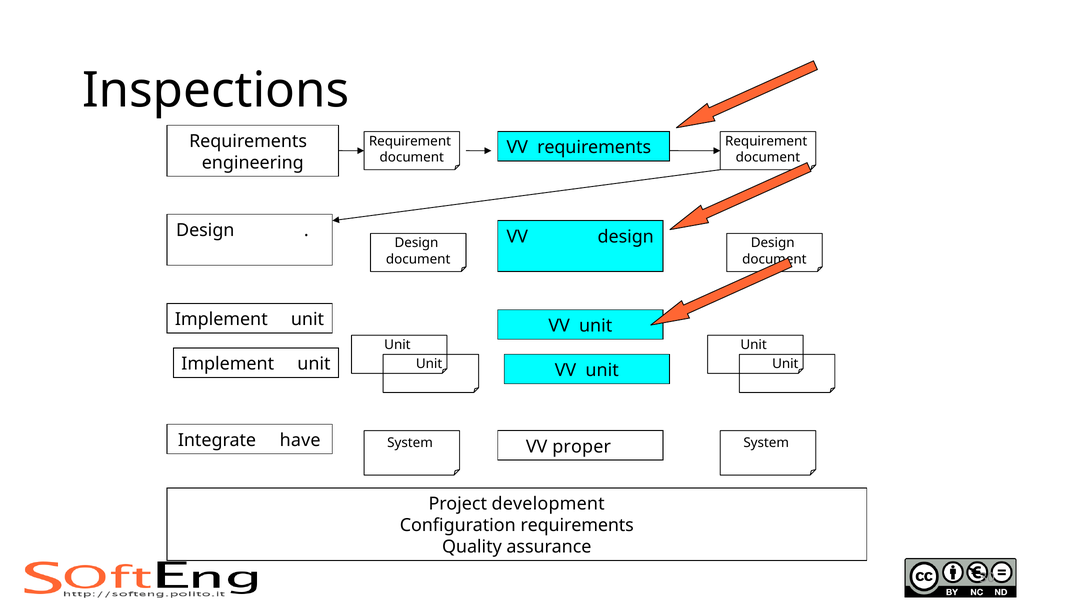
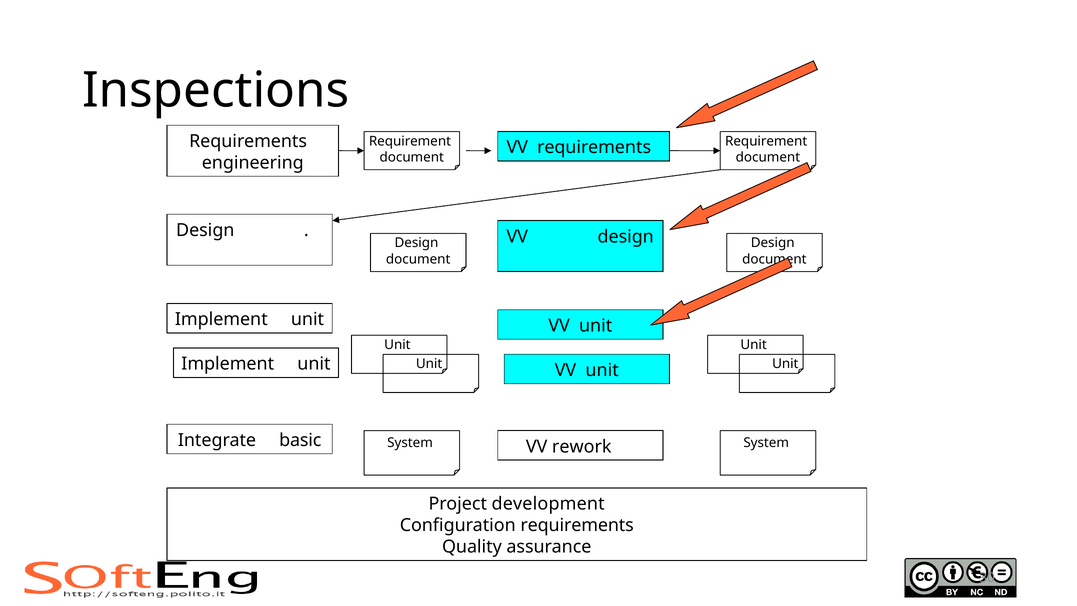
have: have -> basic (300, 440)
proper: proper -> rework (582, 447)
